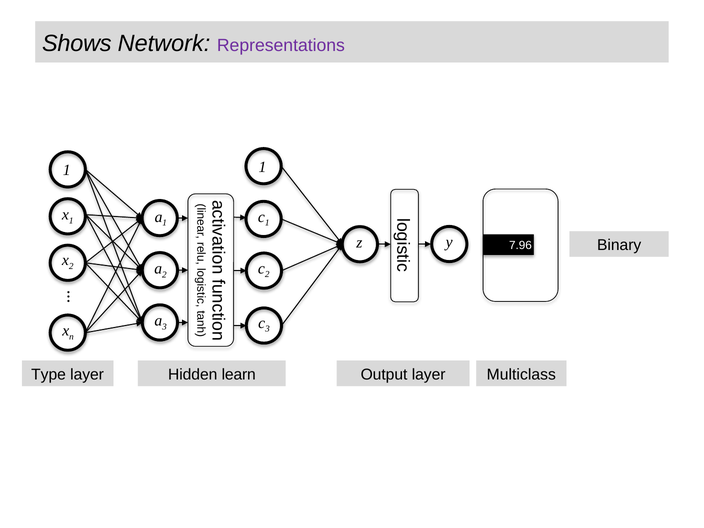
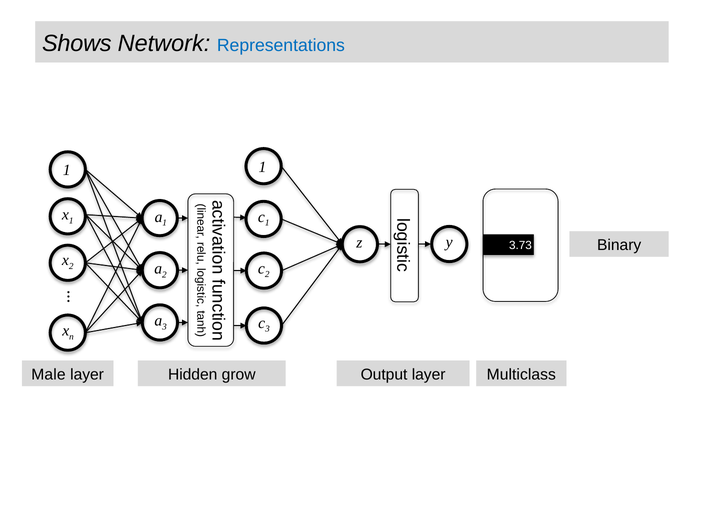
Representations colour: purple -> blue (281, 45)
7.96: 7.96 -> 3.73 (520, 246)
Type: Type -> Male (48, 374)
learn: learn -> grow (239, 374)
